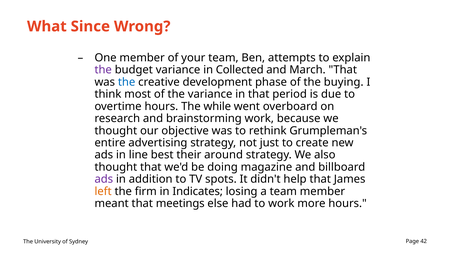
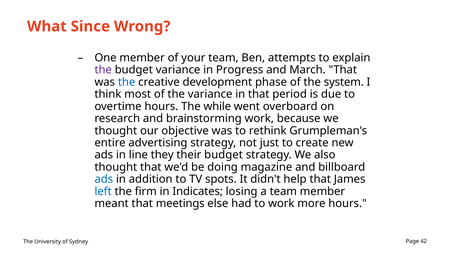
Collected: Collected -> Progress (240, 70)
buying: buying -> system (344, 82)
best: best -> they (162, 155)
their around: around -> budget (224, 155)
ads colour: purple -> blue (104, 179)
left colour: orange -> blue (103, 191)
